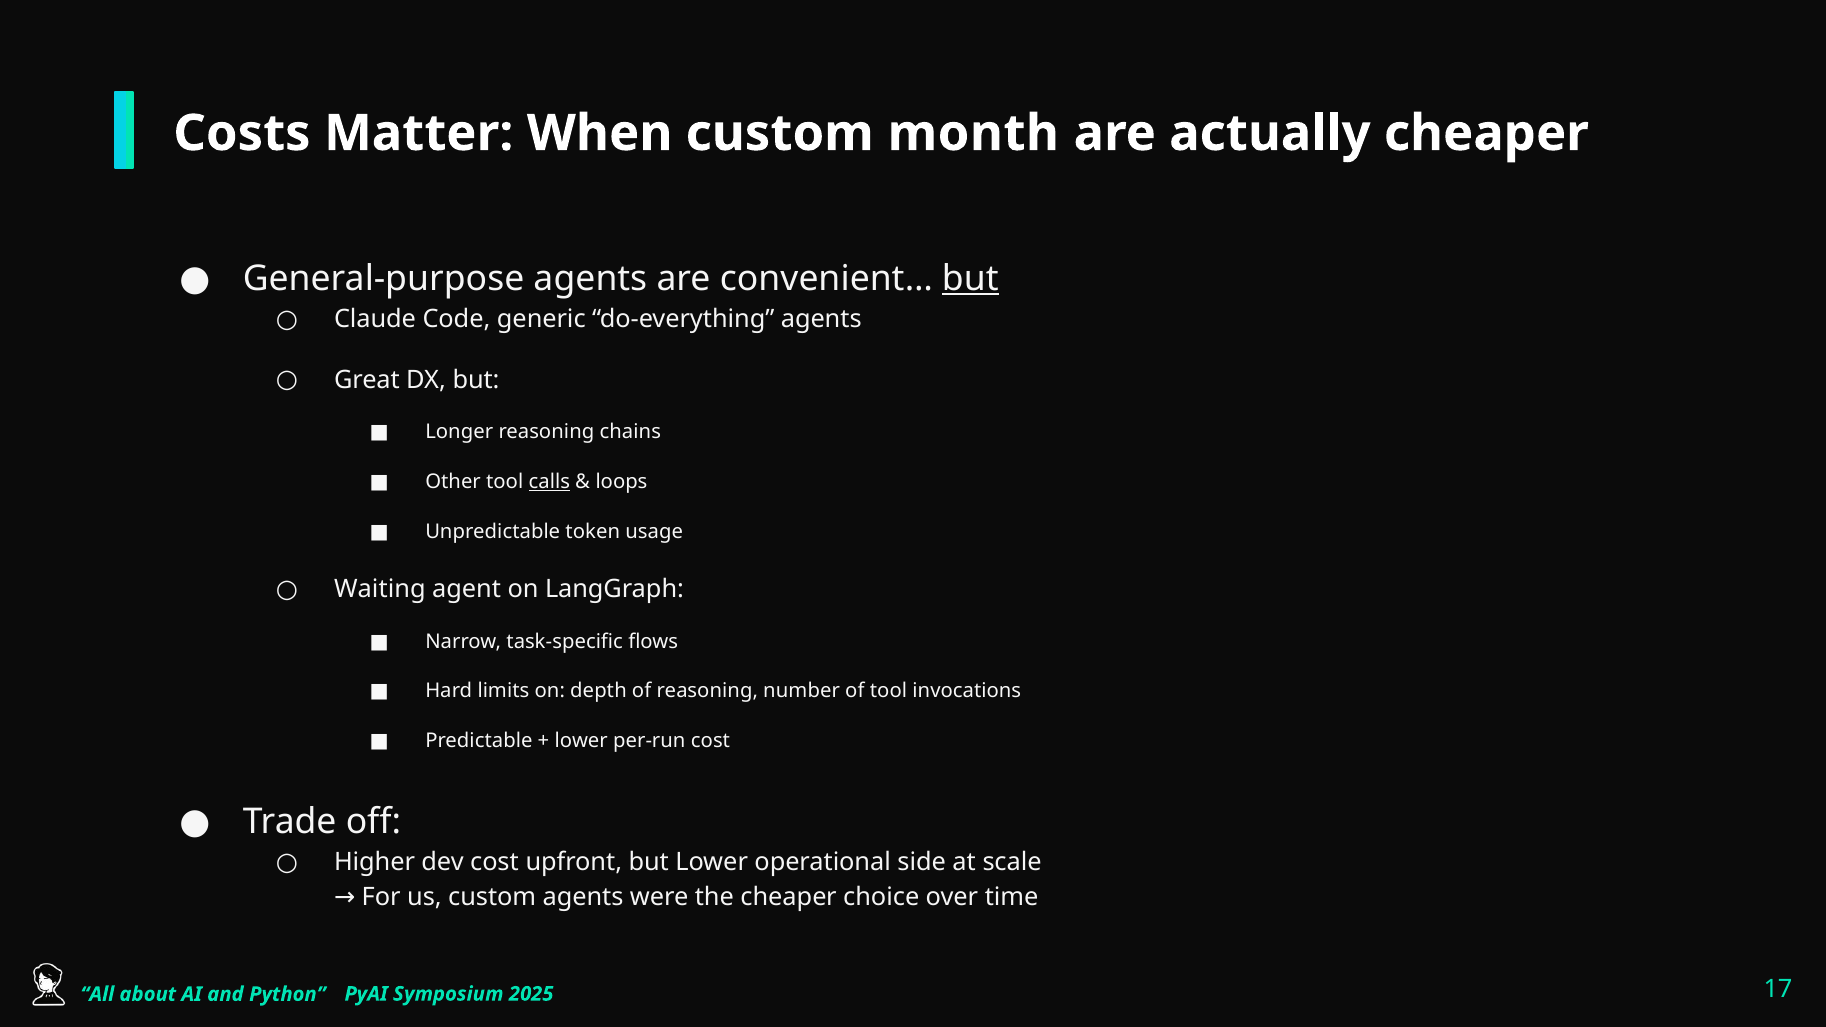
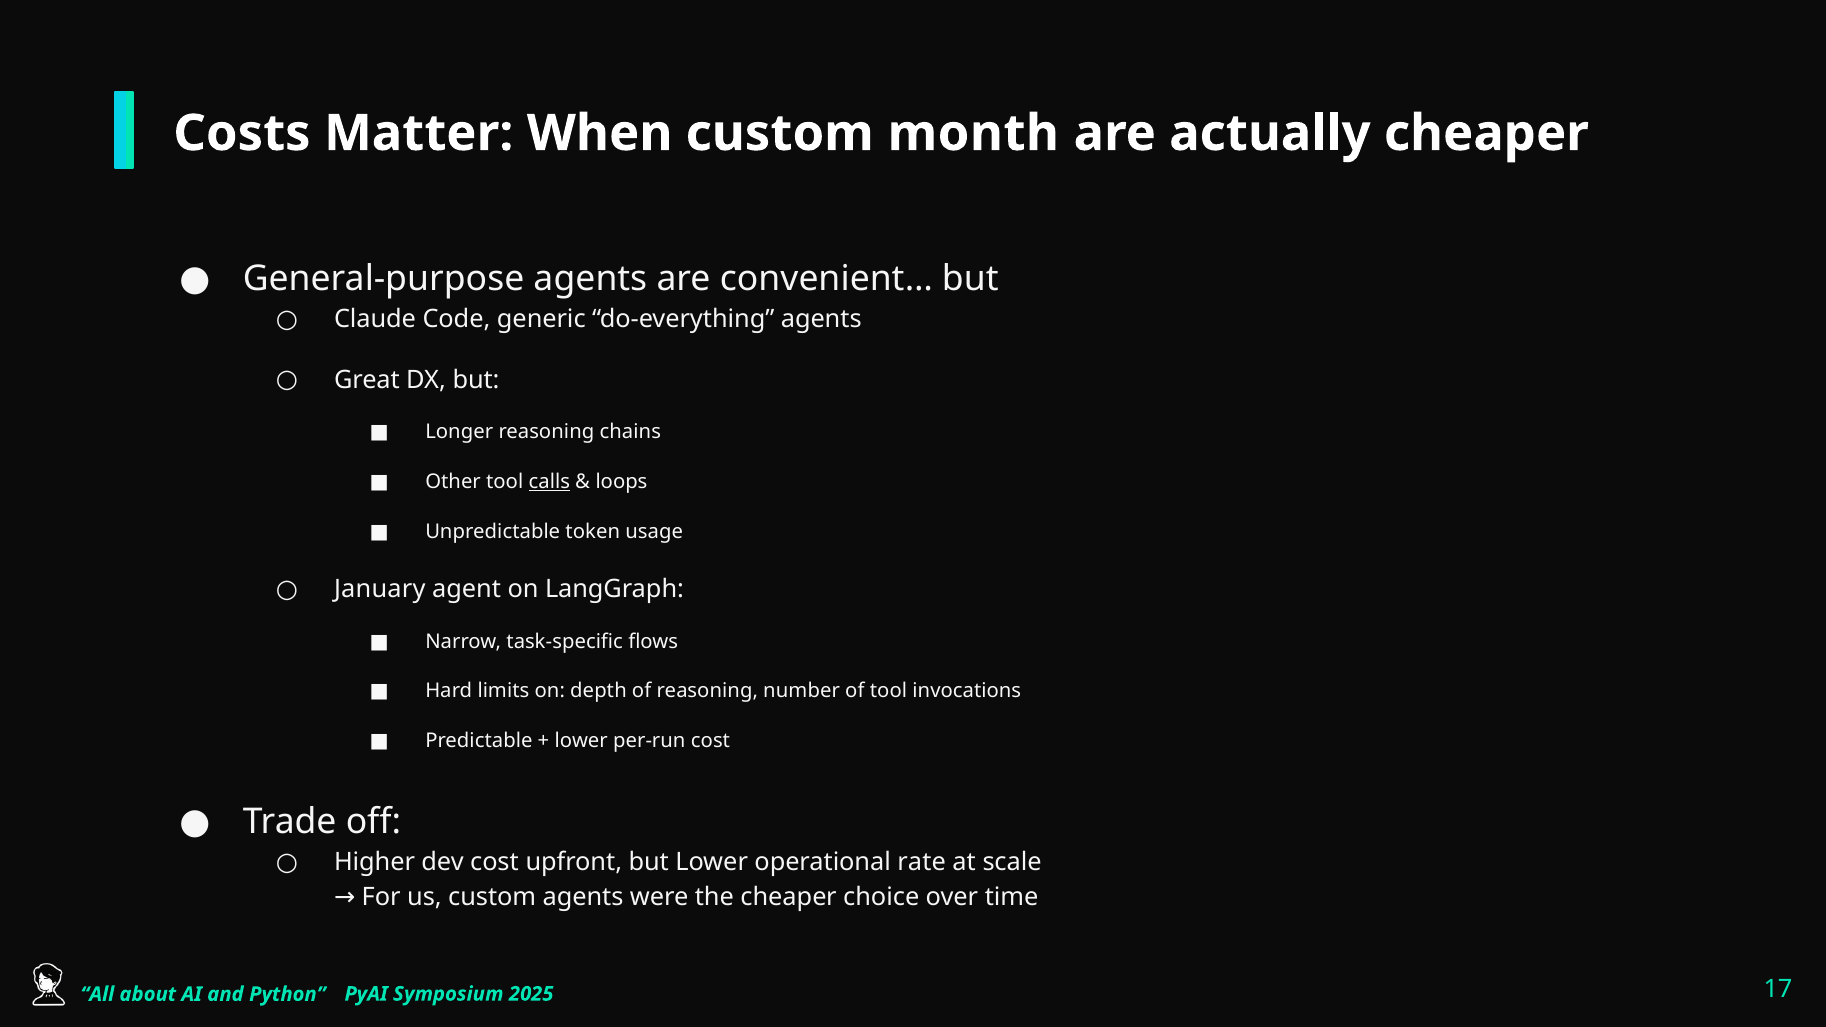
but underline: present -> none (970, 279)
Waiting: Waiting -> January (380, 589)
side: side -> rate (922, 863)
